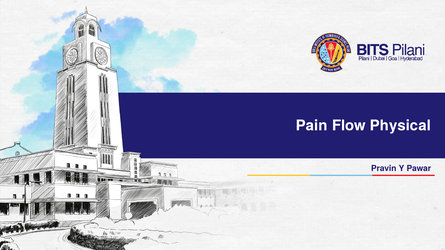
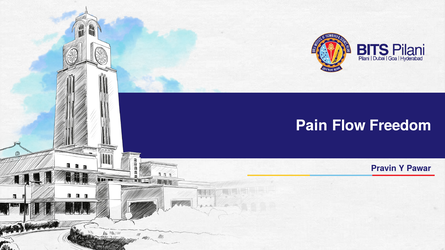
Physical: Physical -> Freedom (400, 126)
